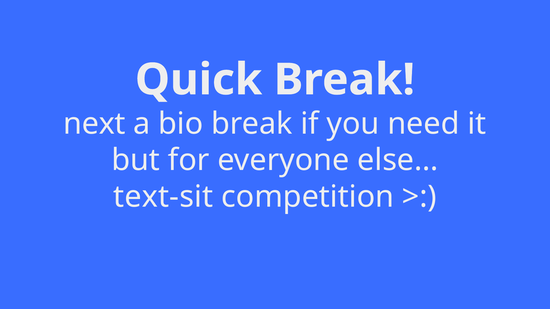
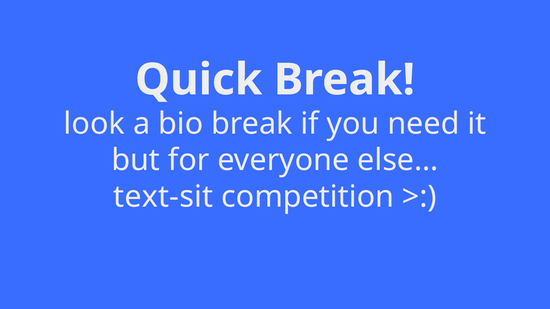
next: next -> look (94, 124)
